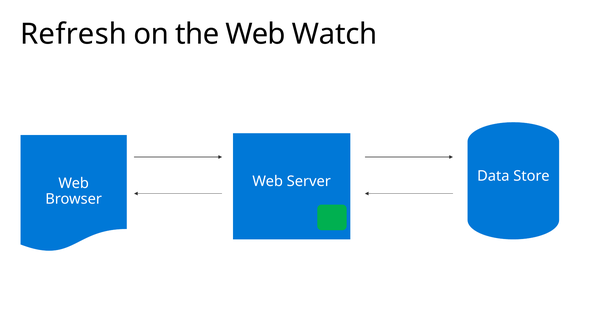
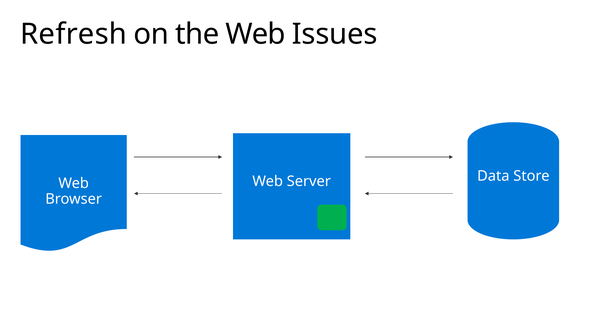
Watch: Watch -> Issues (335, 34)
